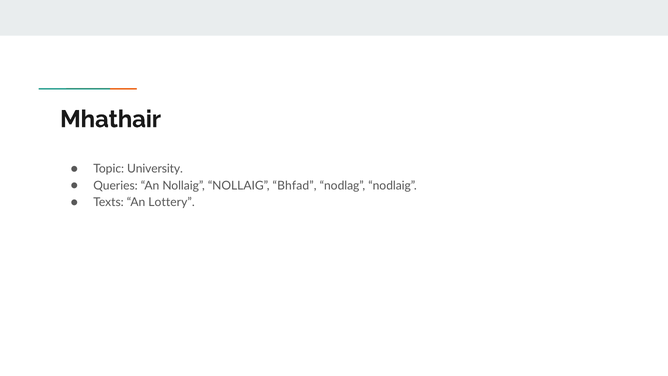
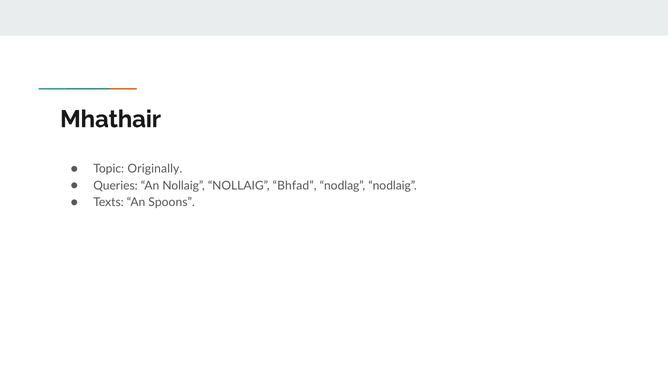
University: University -> Originally (155, 169)
Lottery: Lottery -> Spoons (172, 202)
